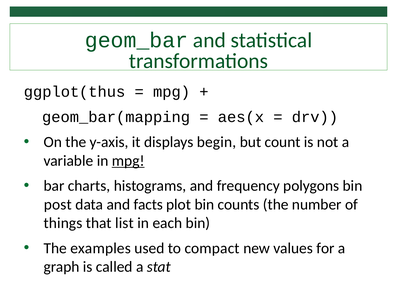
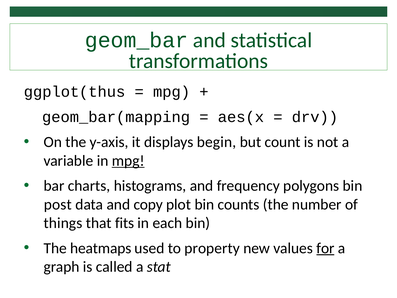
facts: facts -> copy (148, 204)
list: list -> fits (125, 223)
examples: examples -> heatmaps (101, 248)
compact: compact -> property (212, 248)
for underline: none -> present (325, 248)
